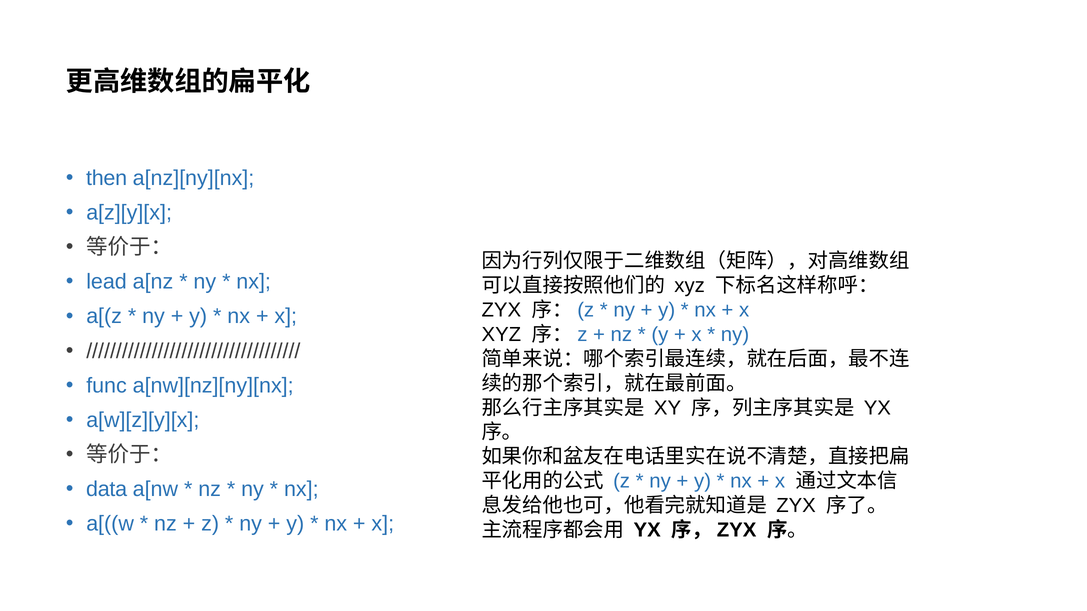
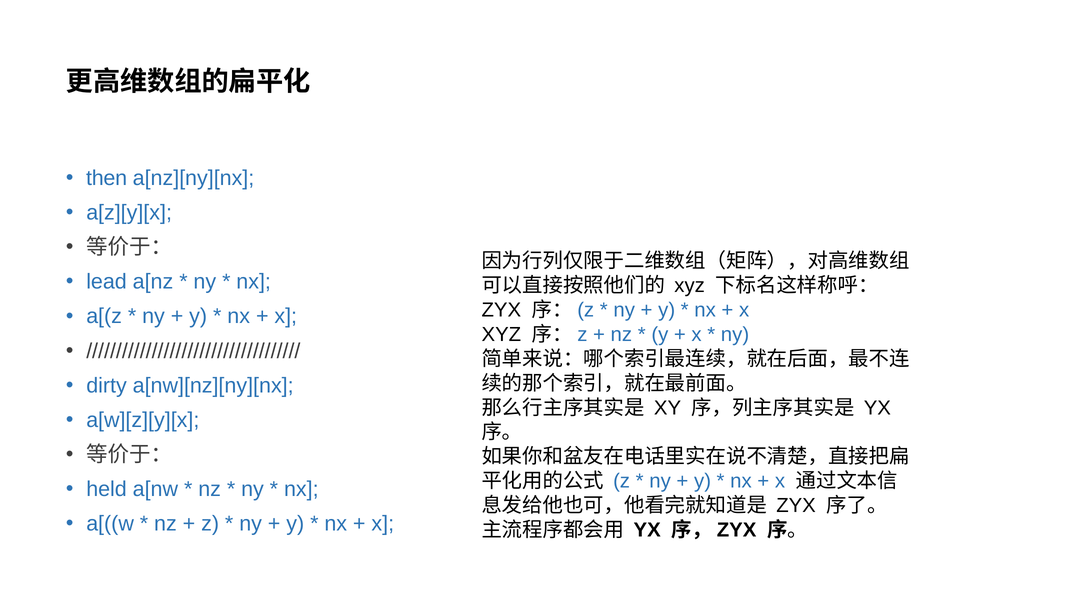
func: func -> dirty (107, 386)
data: data -> held (107, 489)
